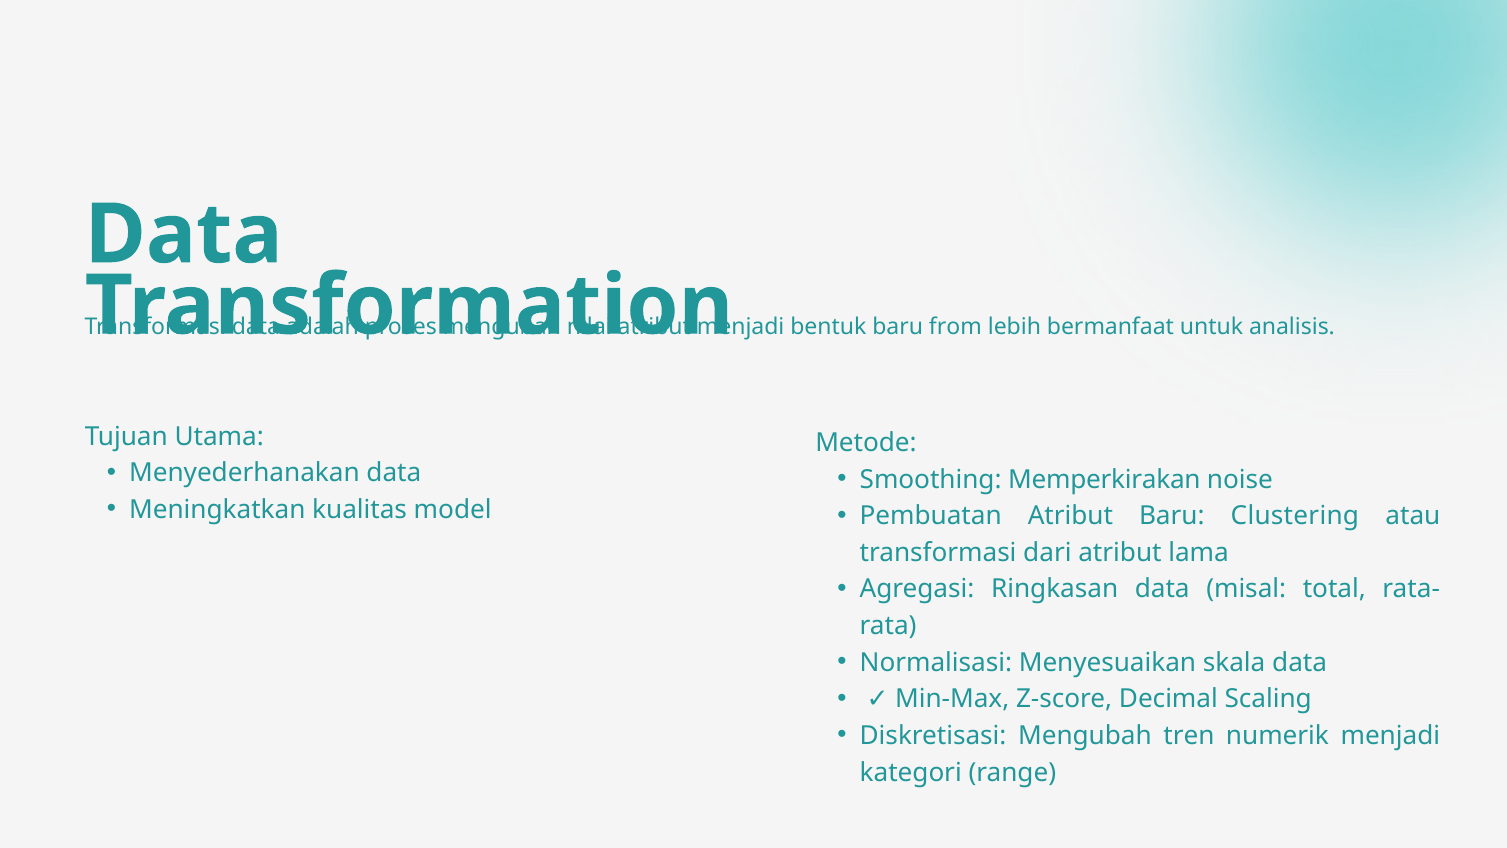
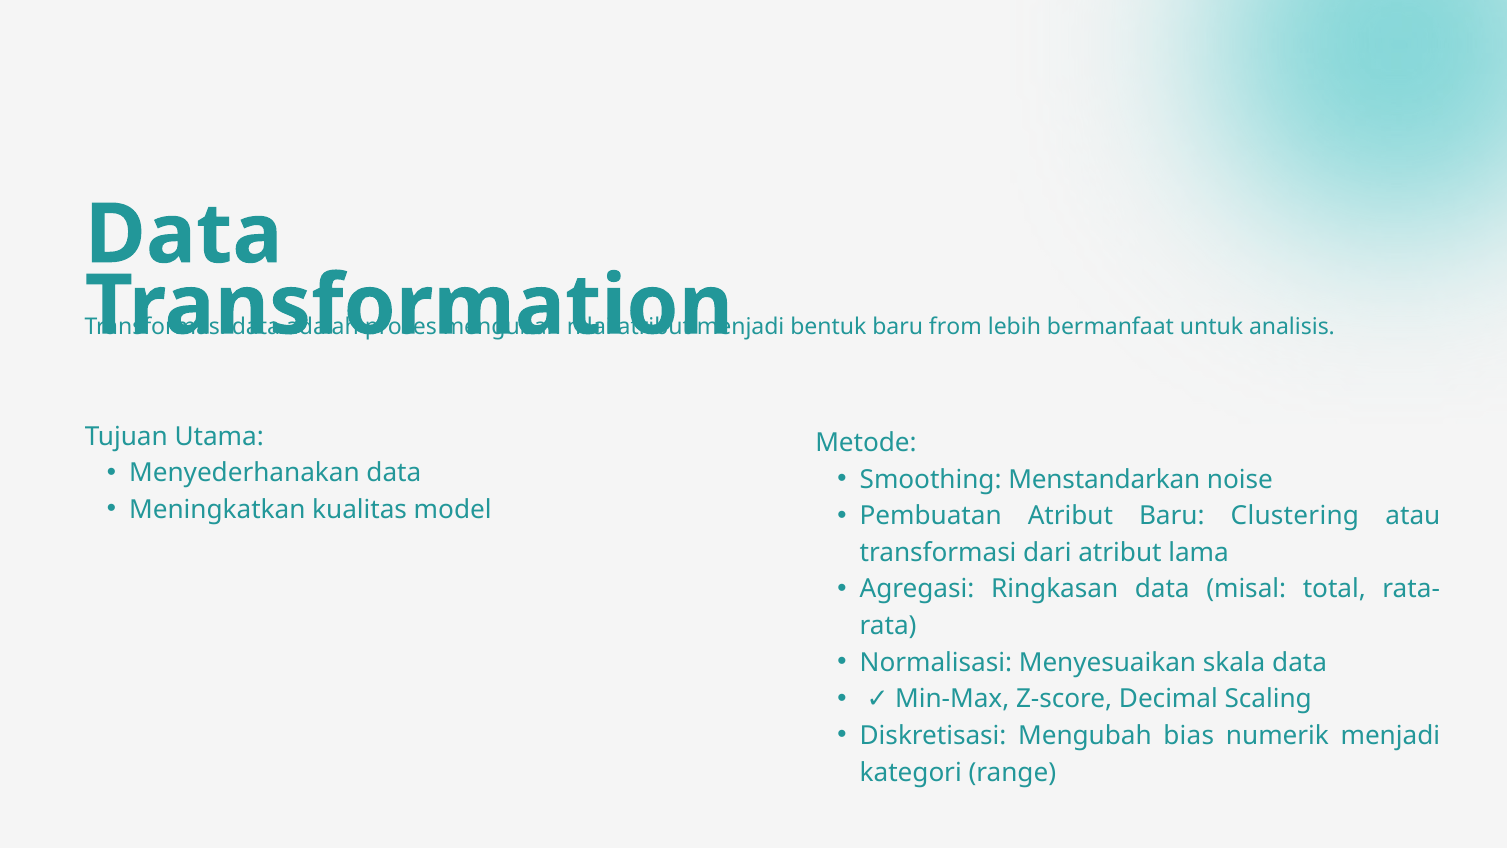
Memperkirakan: Memperkirakan -> Menstandarkan (1104, 479)
tren: tren -> bias (1189, 735)
